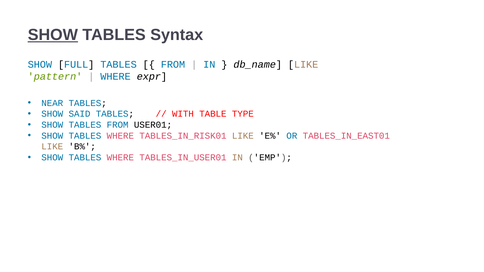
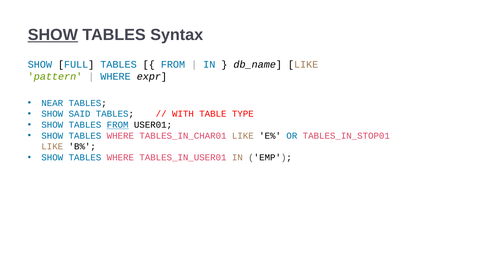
FROM underline: none -> present (118, 125)
TABLES_IN_RISK01: TABLES_IN_RISK01 -> TABLES_IN_CHAR01 (183, 136)
TABLES_IN_EAST01: TABLES_IN_EAST01 -> TABLES_IN_STOP01 (346, 136)
